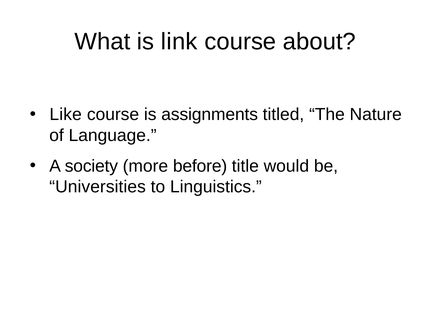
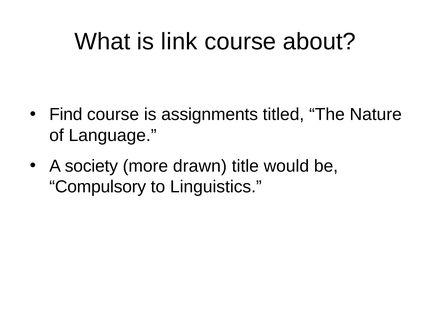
Like: Like -> Find (66, 115)
before: before -> drawn (200, 166)
Universities: Universities -> Compulsory (98, 187)
